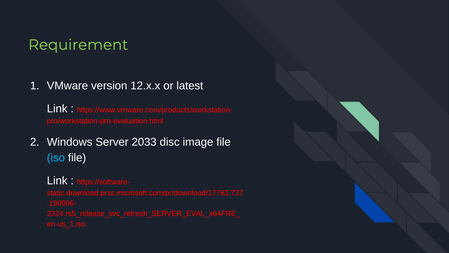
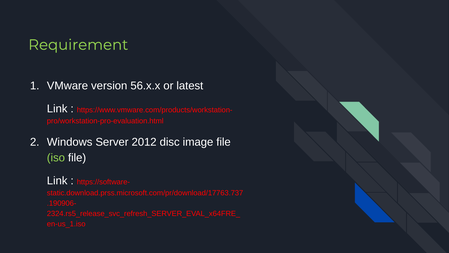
12.x.x: 12.x.x -> 56.x.x (145, 86)
2033: 2033 -> 2012 (144, 142)
iso colour: light blue -> light green (56, 157)
